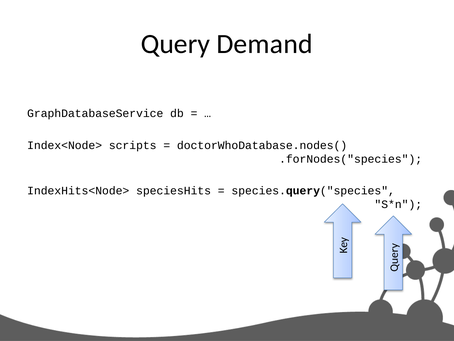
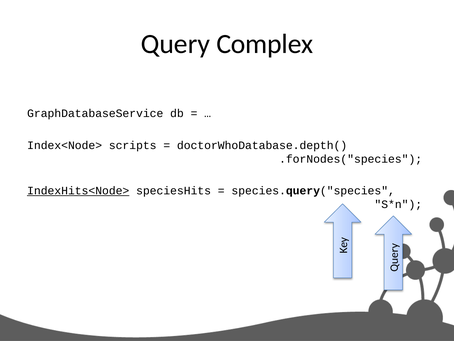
Demand: Demand -> Complex (265, 44)
doctorWhoDatabase.nodes(: doctorWhoDatabase.nodes( -> doctorWhoDatabase.depth( (262, 145)
IndexHits<Node> underline: none -> present (78, 191)
